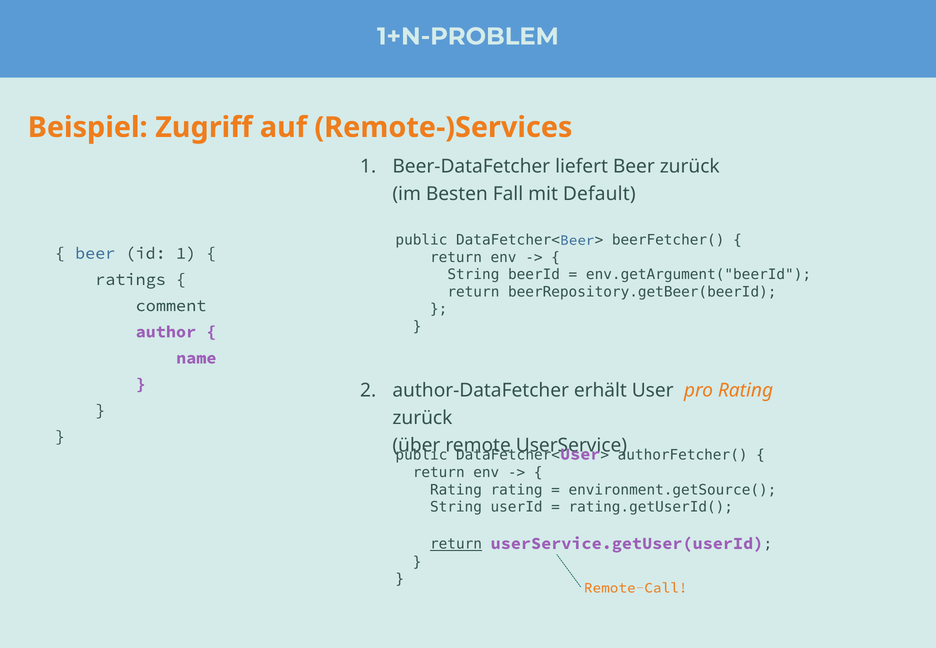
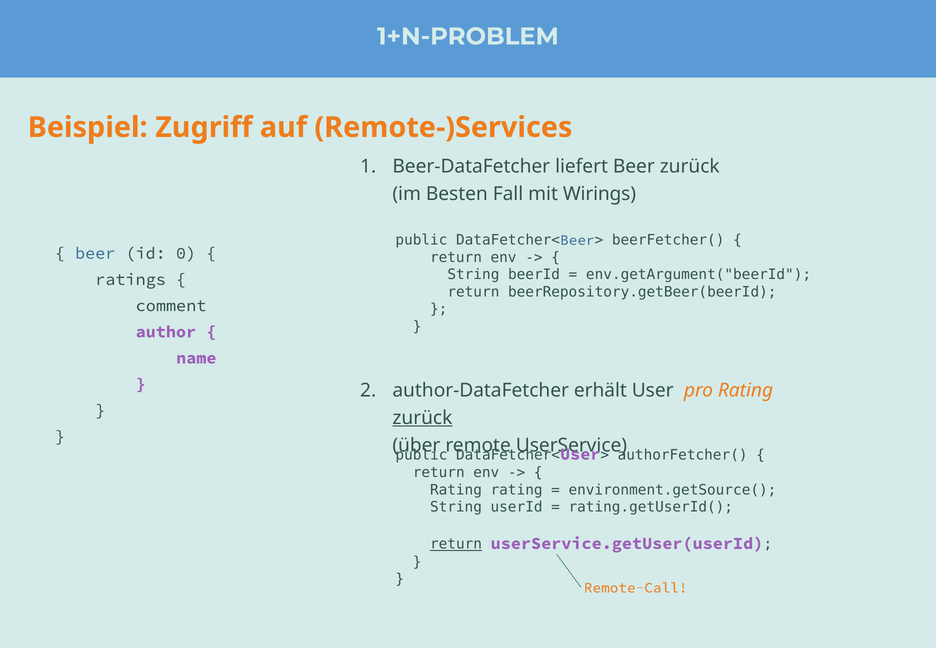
Default: Default -> Wirings (599, 194)
id 1: 1 -> 0 (186, 253)
zurück underline: none -> present (422, 418)
